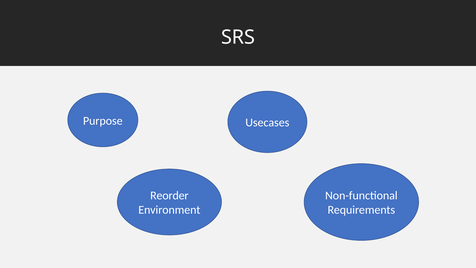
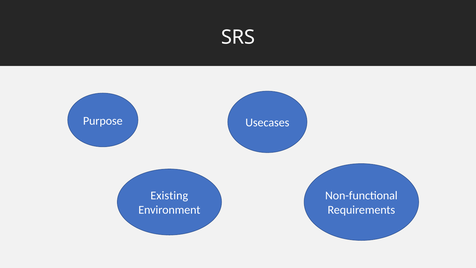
Reorder: Reorder -> Existing (169, 195)
